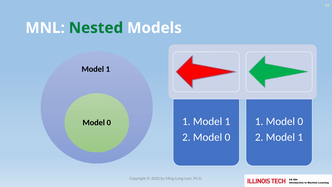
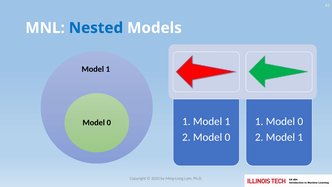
Nested colour: green -> blue (96, 28)
